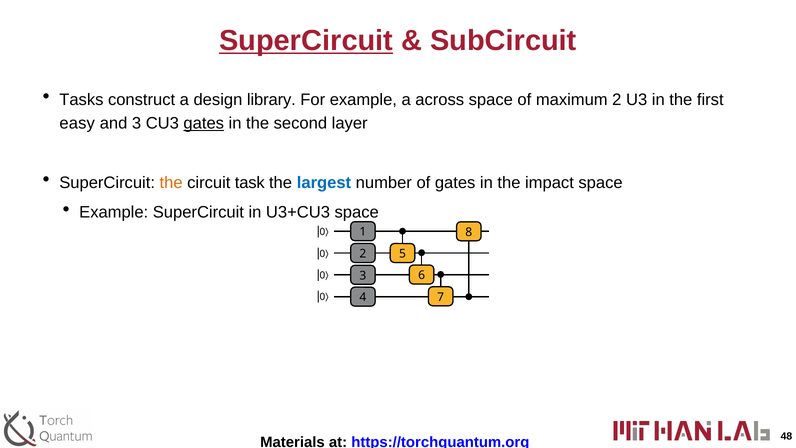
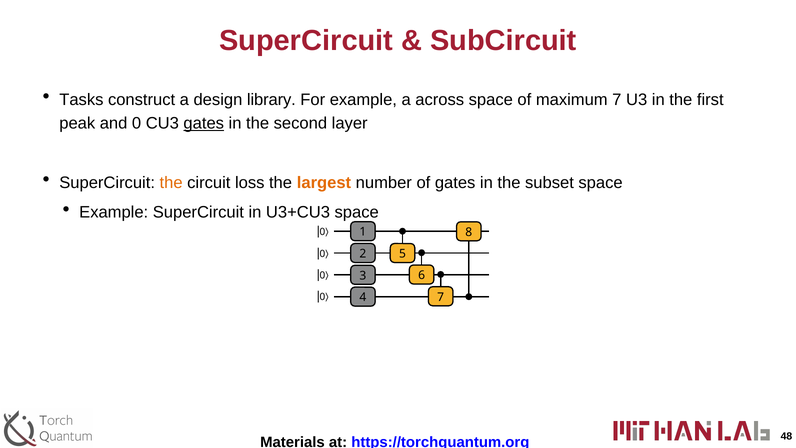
SuperCircuit underline: present -> none (306, 41)
maximum 2: 2 -> 7 (617, 99)
easy: easy -> peak (77, 123)
and 3: 3 -> 0 (137, 123)
task: task -> loss (250, 183)
largest colour: blue -> orange (324, 183)
impact: impact -> subset (549, 183)
